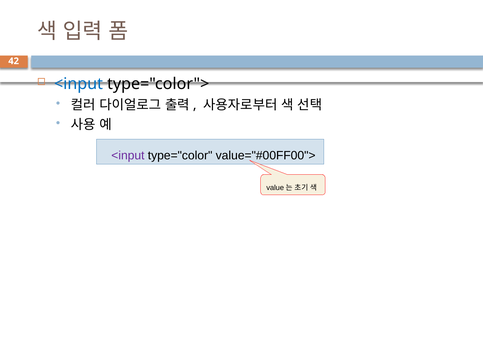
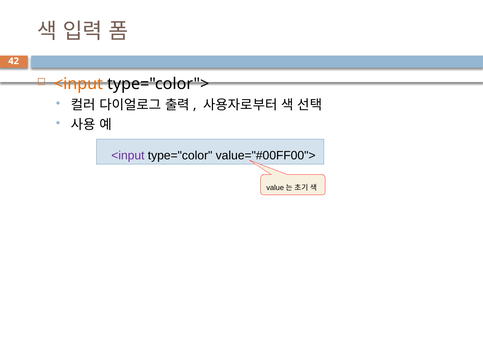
<input colour: blue -> orange (78, 84)
